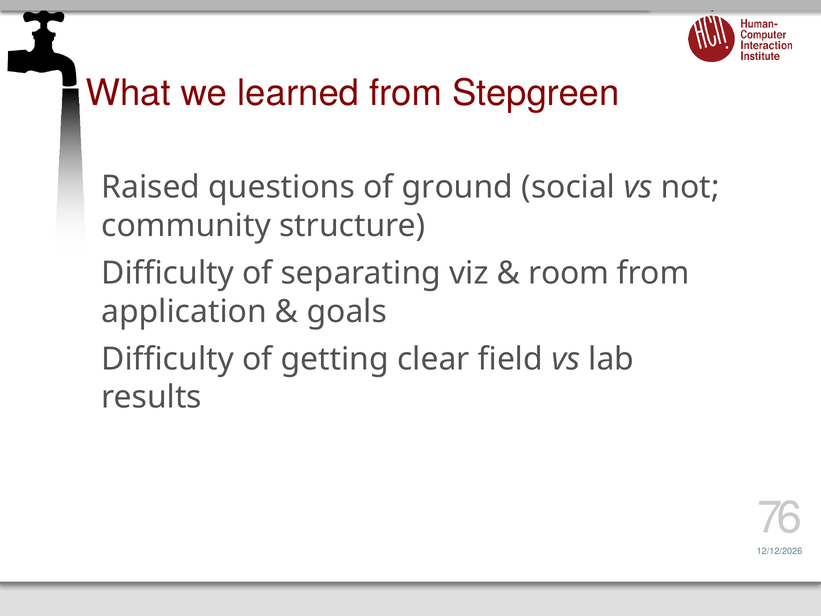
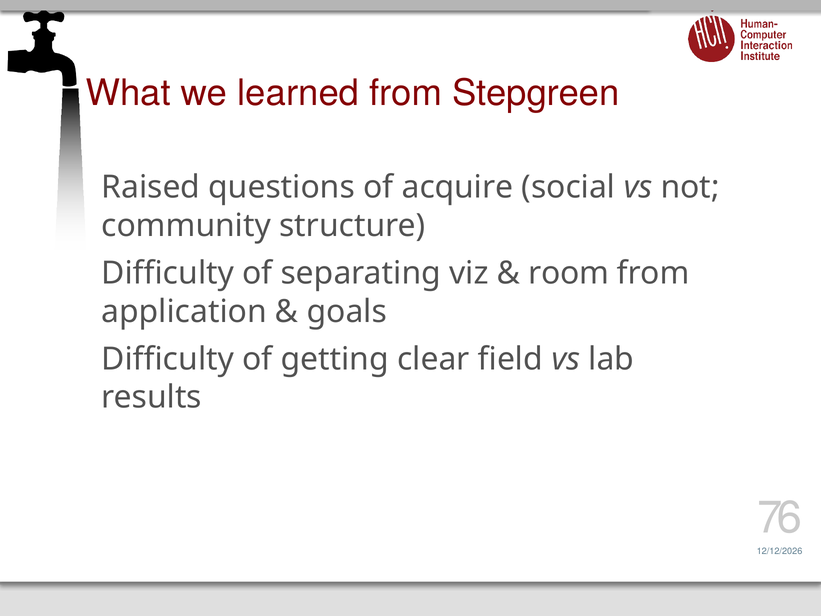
ground: ground -> acquire (457, 187)
